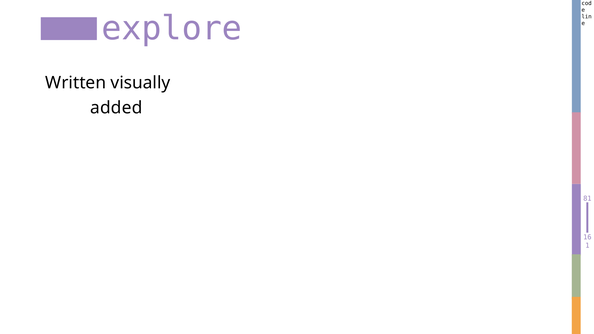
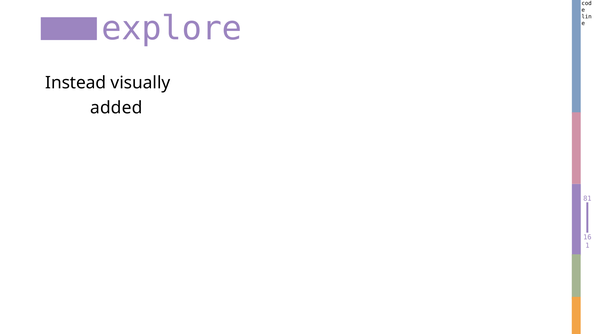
Written: Written -> Instead (76, 83)
